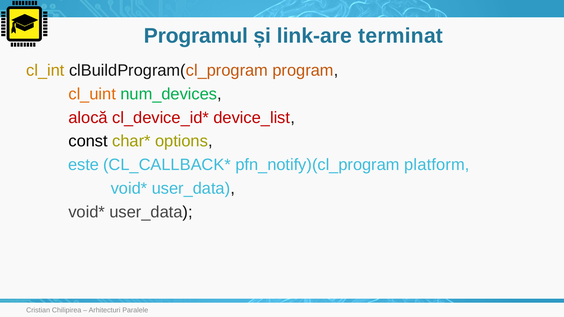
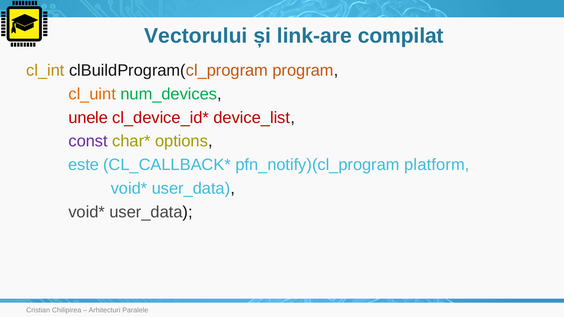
Programul: Programul -> Vectorului (196, 36)
terminat: terminat -> compilat (401, 36)
alocă: alocă -> unele (88, 118)
const colour: black -> purple (88, 141)
